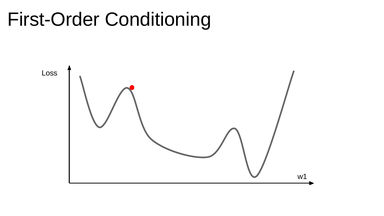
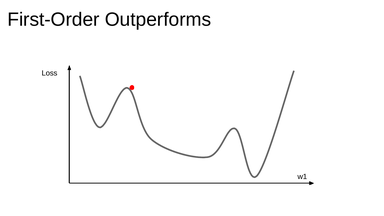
Conditioning: Conditioning -> Outperforms (158, 20)
